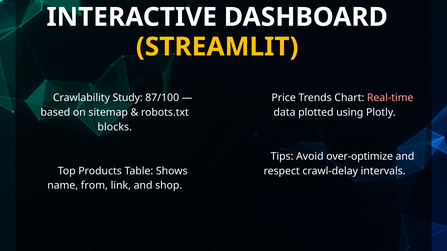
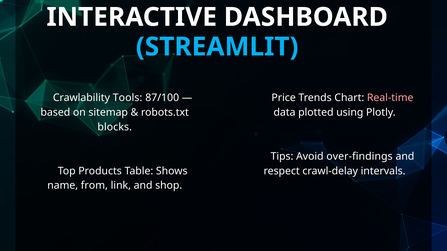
STREAMLIT colour: yellow -> light blue (217, 47)
Study: Study -> Tools (128, 98)
over-optimize: over-optimize -> over-findings (360, 157)
